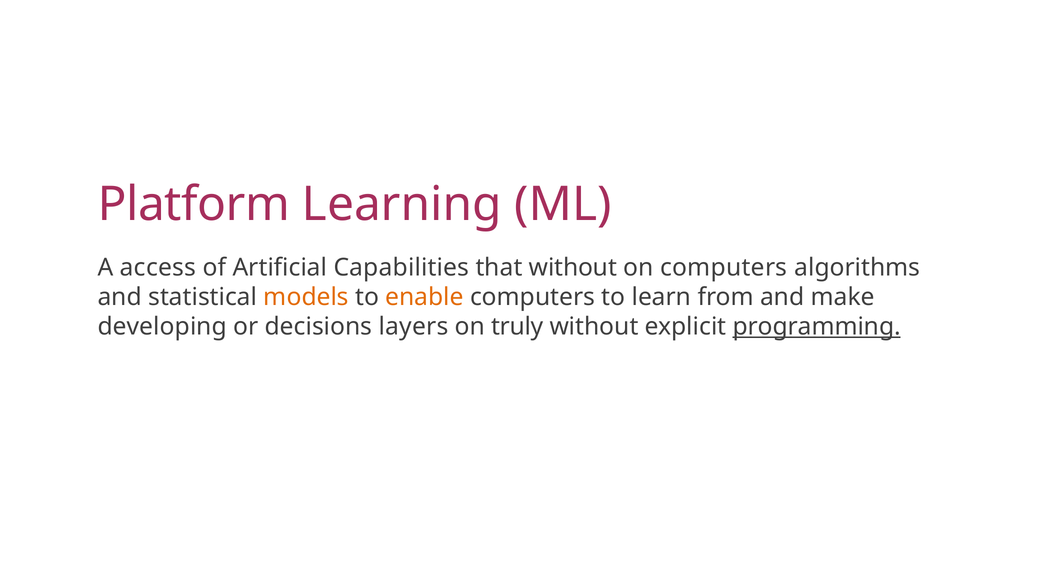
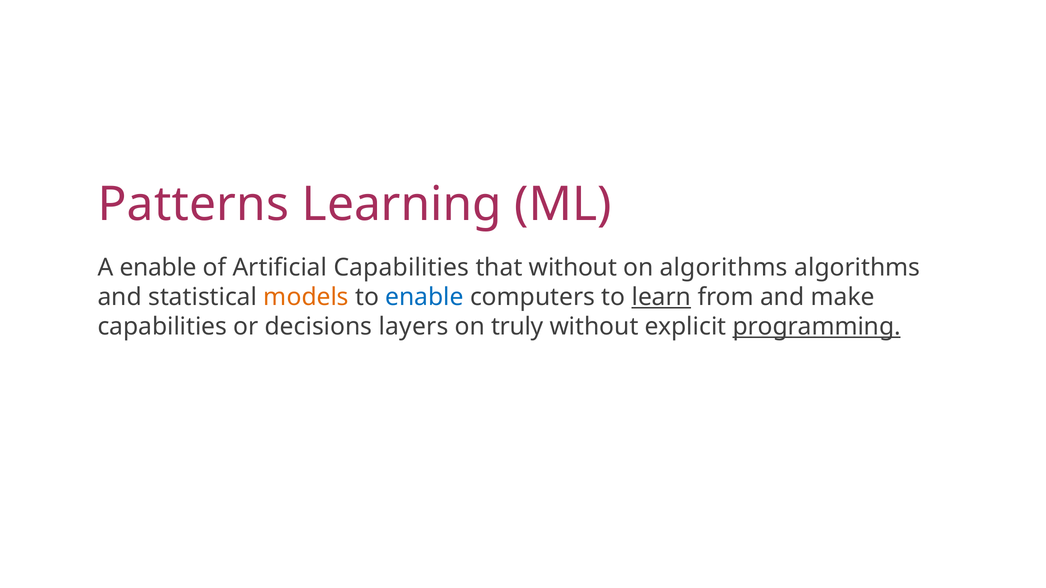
Platform: Platform -> Patterns (193, 204)
A access: access -> enable (158, 268)
on computers: computers -> algorithms (724, 268)
enable colour: orange -> blue (425, 297)
learn underline: none -> present (661, 297)
developing: developing -> capabilities (162, 327)
